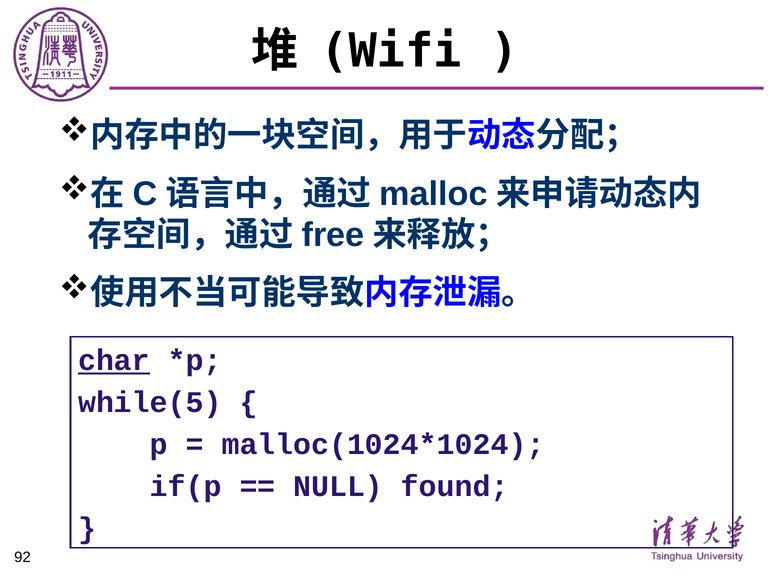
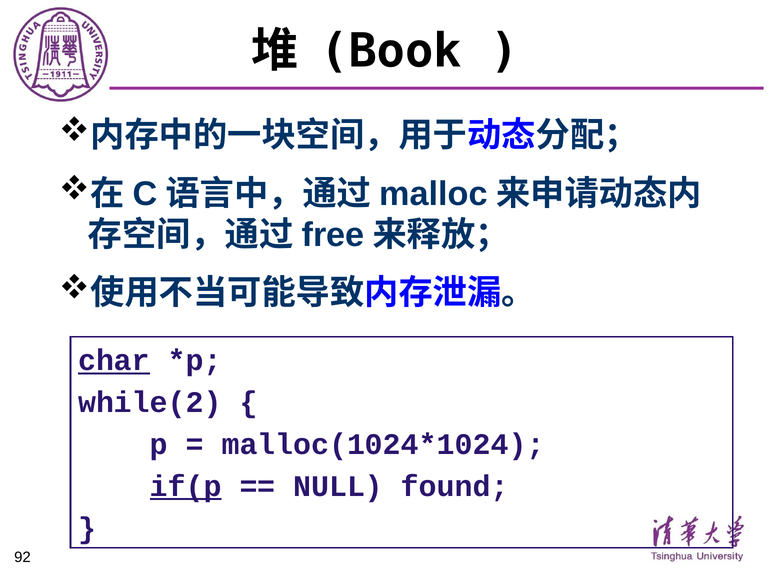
Wifi: Wifi -> Book (391, 51)
while(5: while(5 -> while(2 (150, 403)
if(p underline: none -> present (186, 487)
